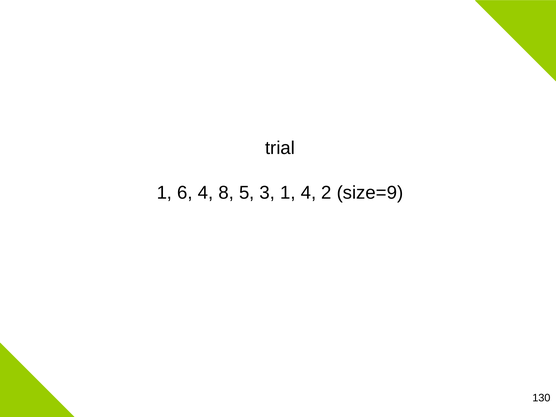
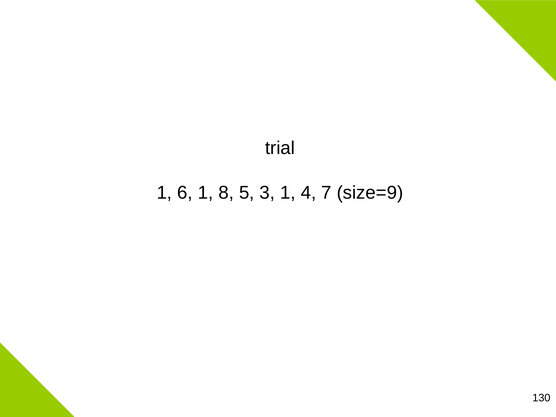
6 4: 4 -> 1 (206, 193)
2: 2 -> 7 (326, 193)
